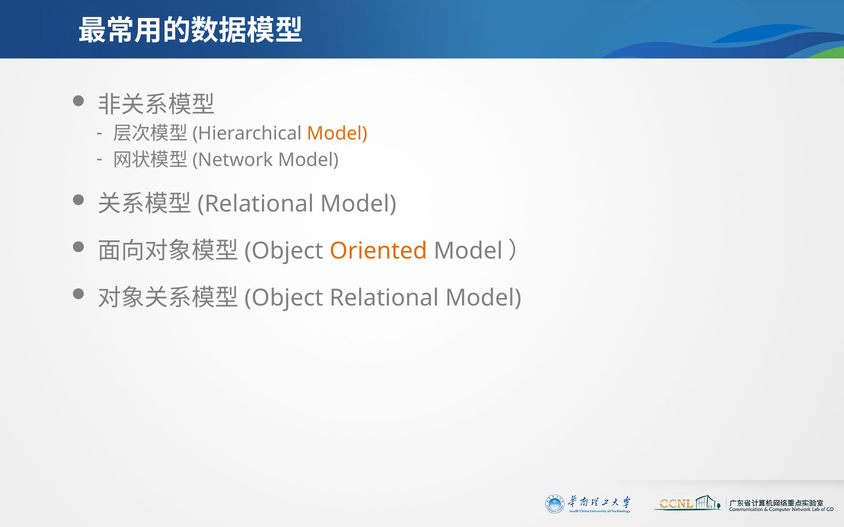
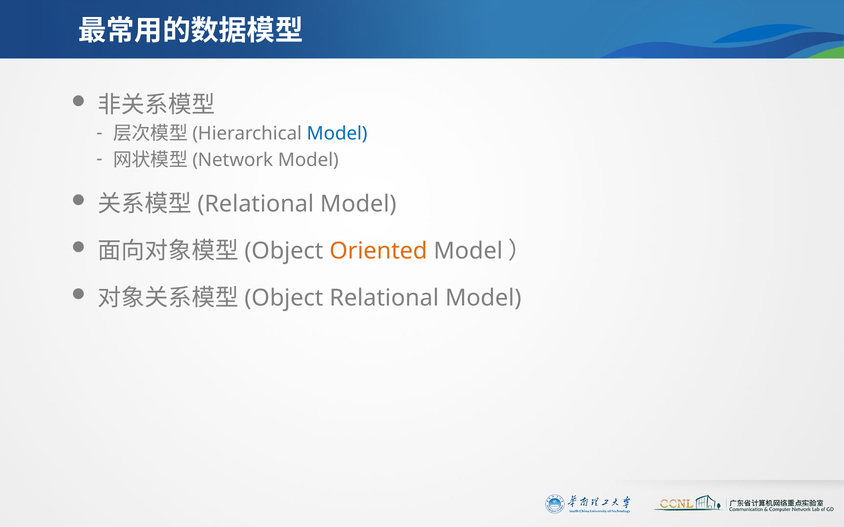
Model colour: orange -> blue (337, 134)
